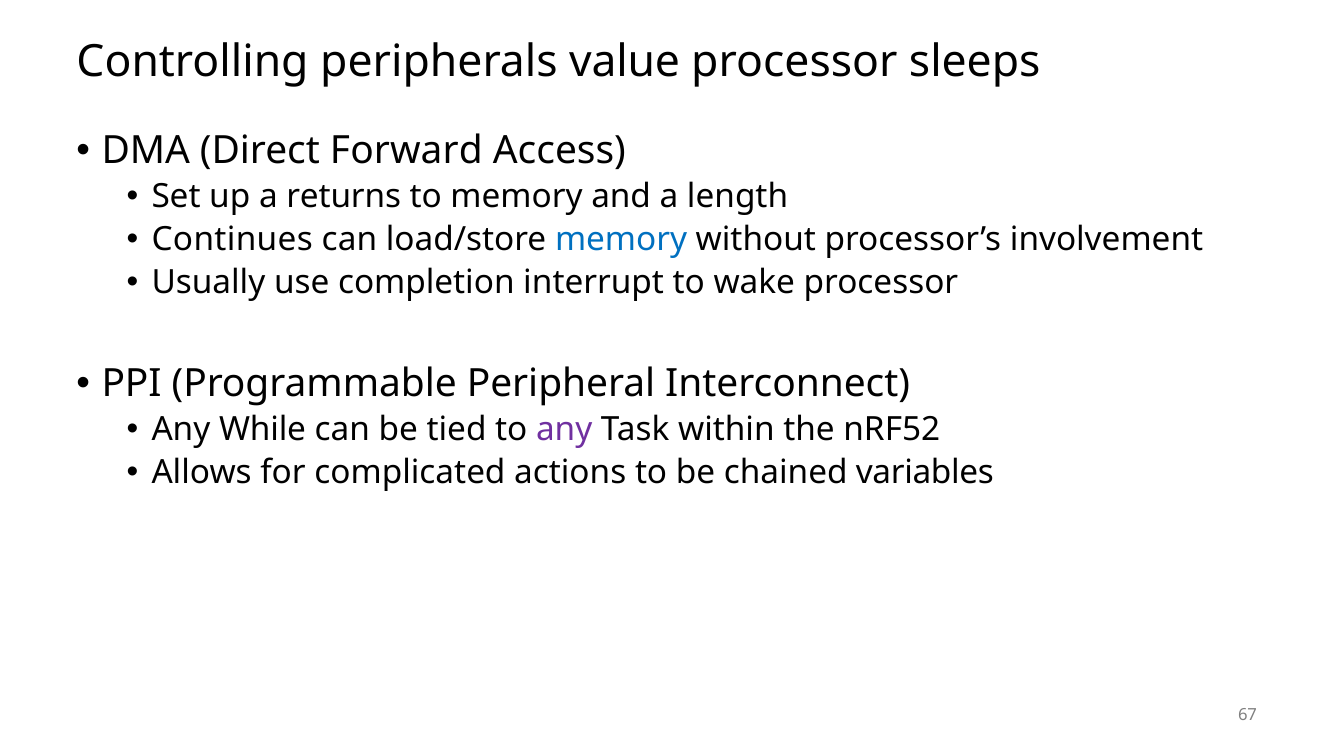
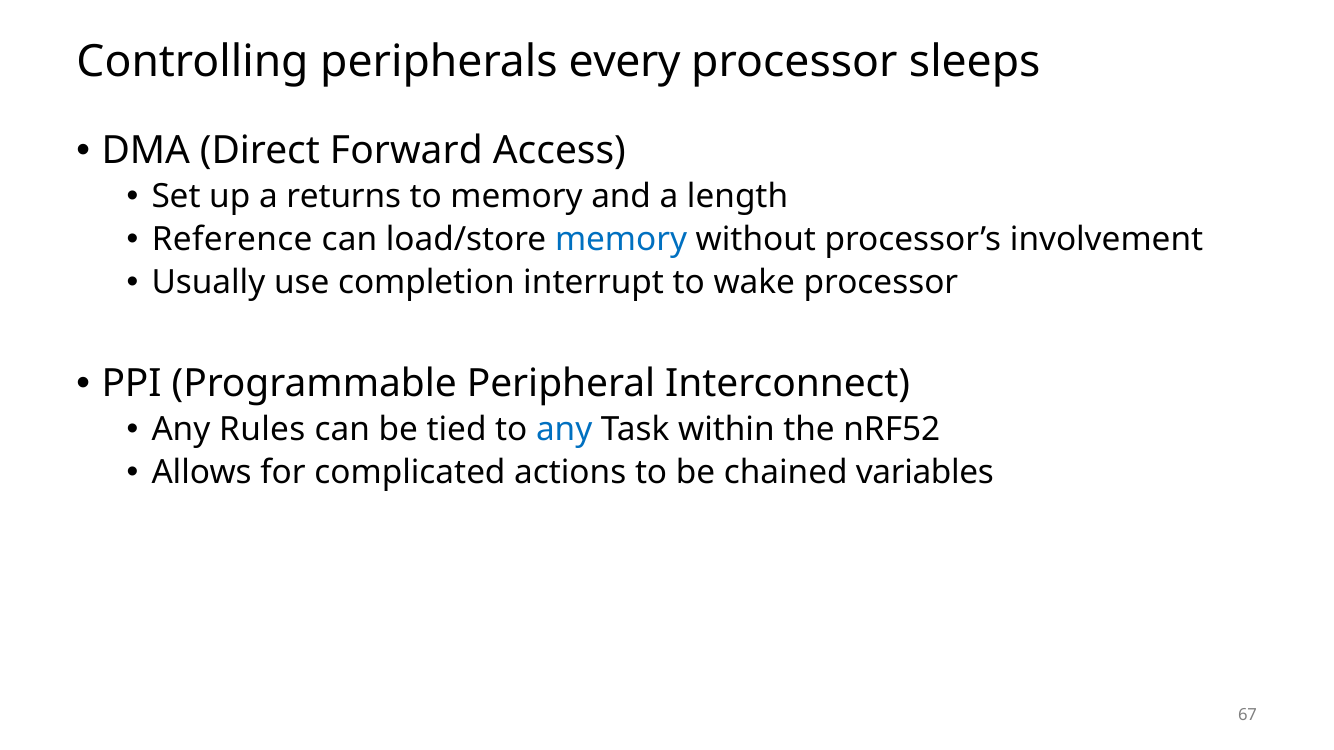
value: value -> every (625, 62)
Continues: Continues -> Reference (232, 240)
While: While -> Rules (262, 430)
any colour: purple -> blue (564, 430)
